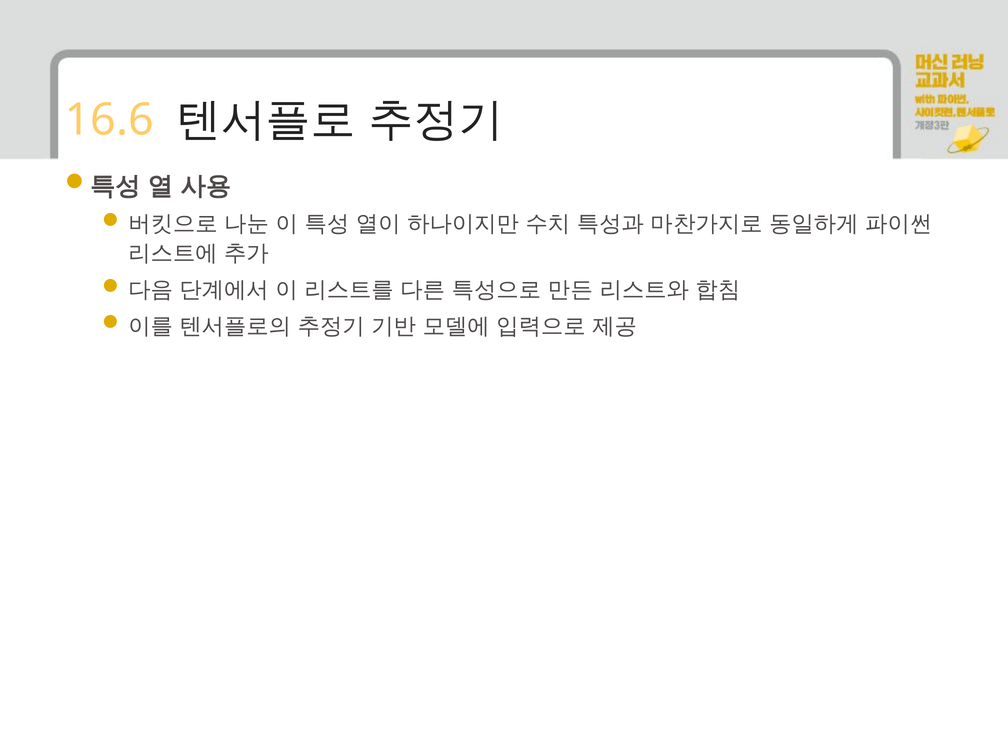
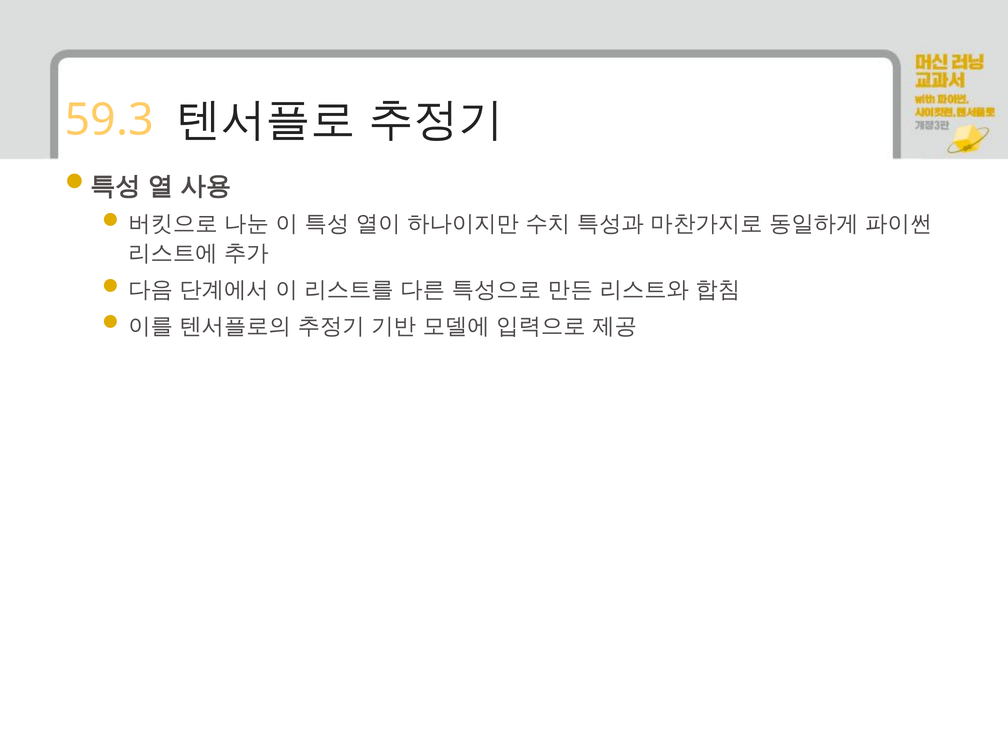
16.6: 16.6 -> 59.3 (109, 120)
